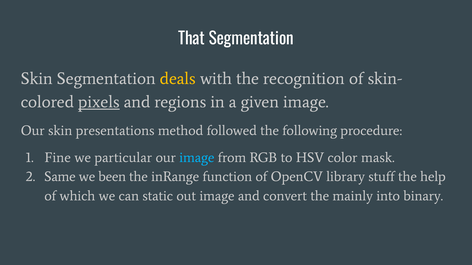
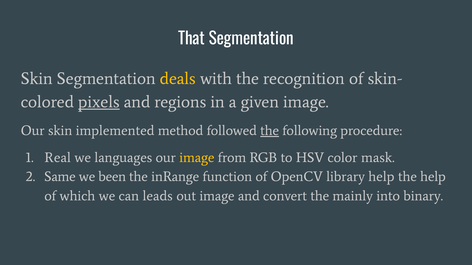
presentations: presentations -> implemented (115, 131)
the underline: none -> present (270, 131)
Fine: Fine -> Real (58, 158)
particular: particular -> languages (123, 158)
image colour: light blue -> yellow (197, 158)
library stuff: stuff -> help (381, 177)
static: static -> leads (158, 196)
